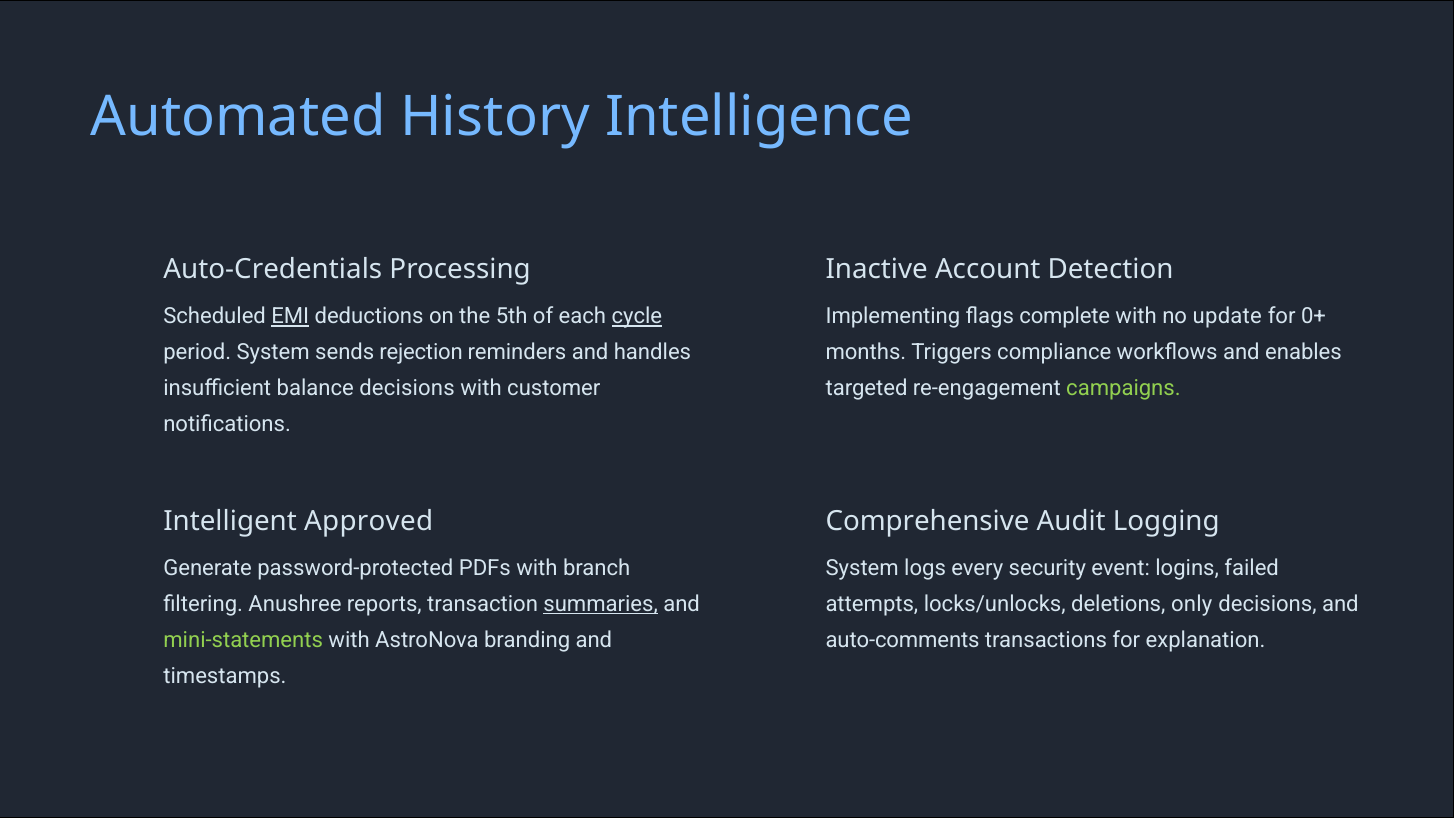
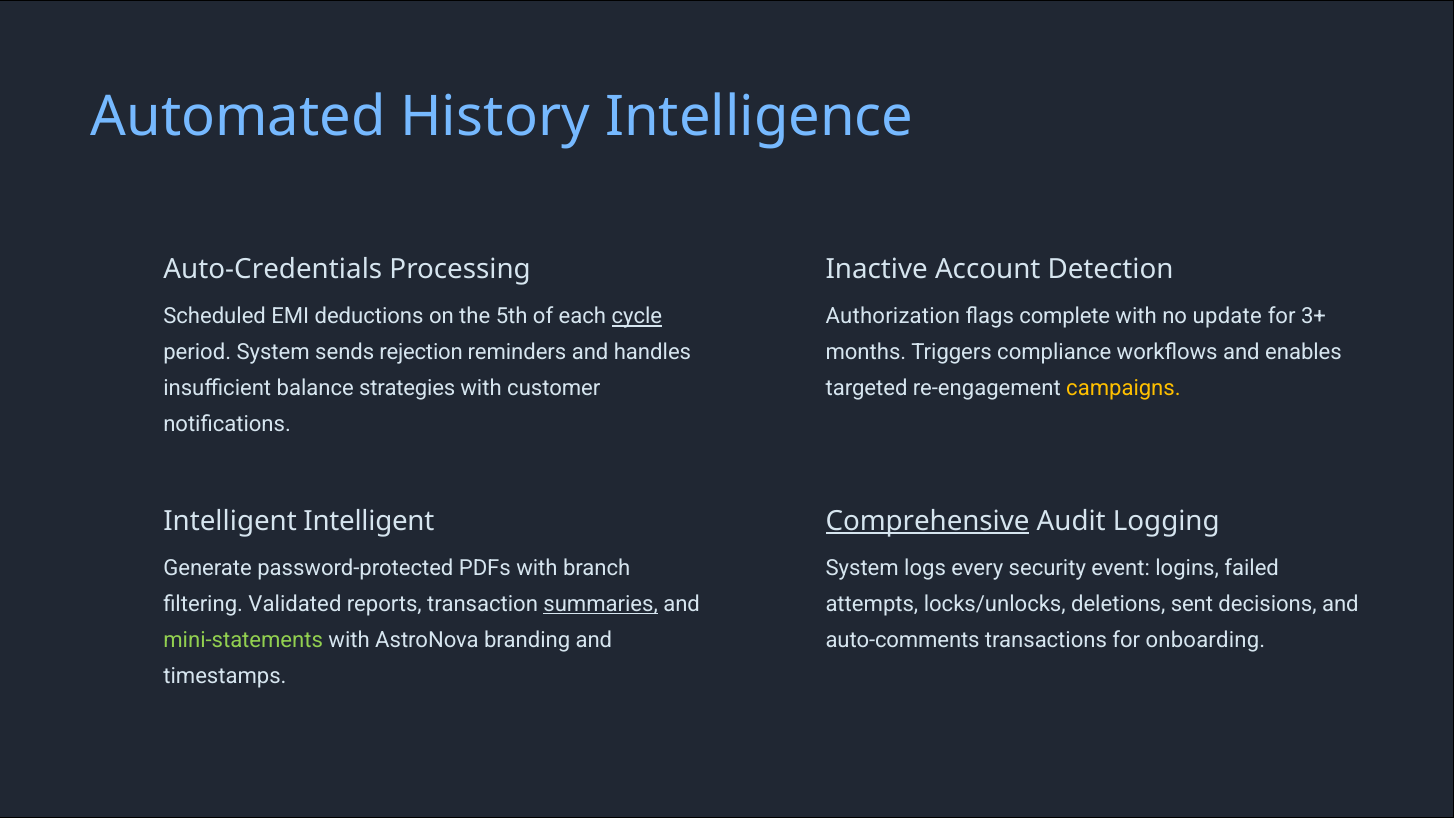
EMI underline: present -> none (290, 317)
Implementing: Implementing -> Authorization (893, 317)
0+: 0+ -> 3+ (1313, 317)
balance decisions: decisions -> strategies (407, 389)
campaigns colour: light green -> yellow (1123, 389)
Intelligent Approved: Approved -> Intelligent (369, 521)
Comprehensive underline: none -> present (928, 521)
Anushree: Anushree -> Validated (295, 604)
only: only -> sent (1192, 604)
explanation: explanation -> onboarding (1205, 640)
